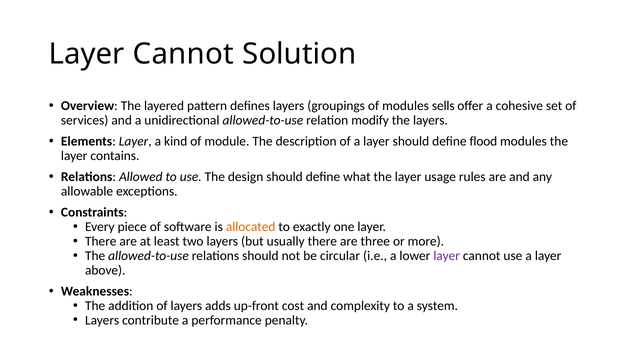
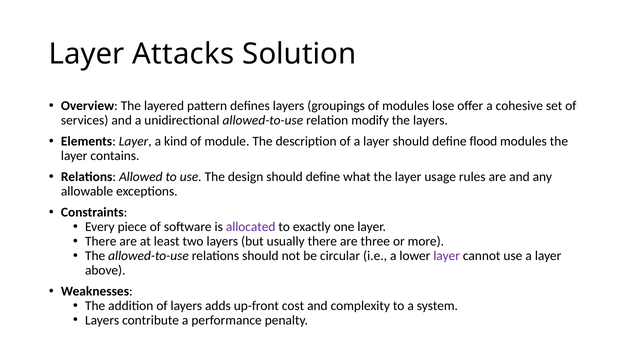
Cannot: Cannot -> Attacks (183, 54)
sells: sells -> lose (443, 106)
allocated colour: orange -> purple (251, 227)
